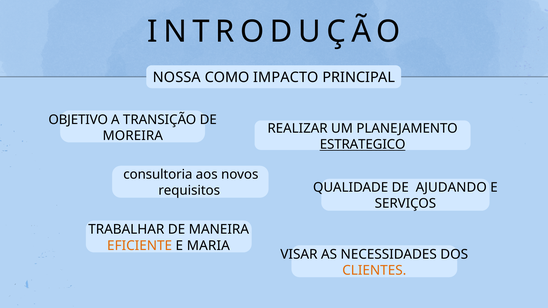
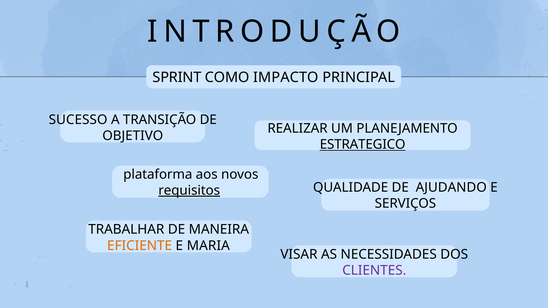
NOSSA: NOSSA -> SPRINT (177, 78)
OBJETIVO: OBJETIVO -> SUCESSO (78, 120)
MOREIRA: MOREIRA -> OBJETIVO (133, 136)
consultoria: consultoria -> plataforma (158, 175)
requisitos underline: none -> present (189, 191)
CLIENTES colour: orange -> purple (374, 271)
